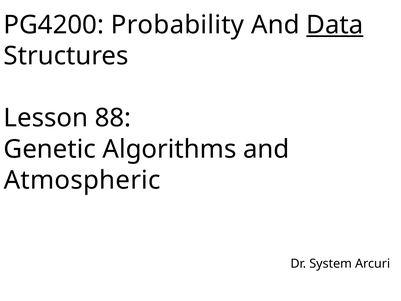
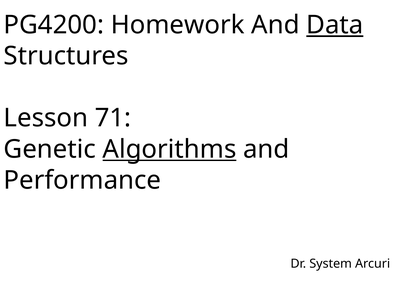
Probability: Probability -> Homework (178, 25)
88: 88 -> 71 (113, 118)
Algorithms underline: none -> present (170, 149)
Atmospheric: Atmospheric -> Performance (82, 180)
